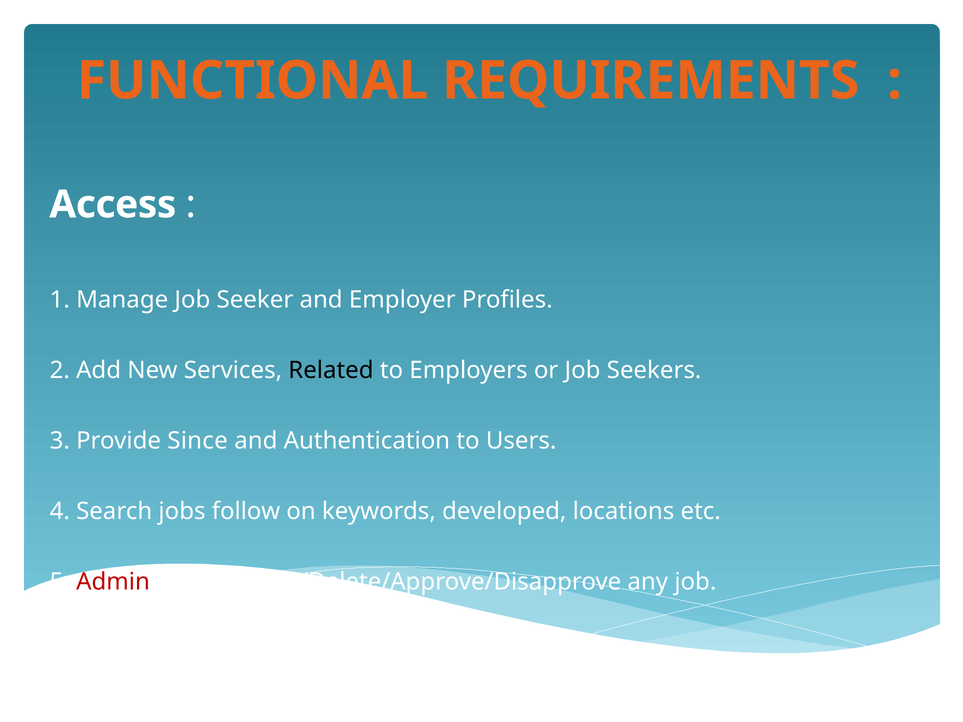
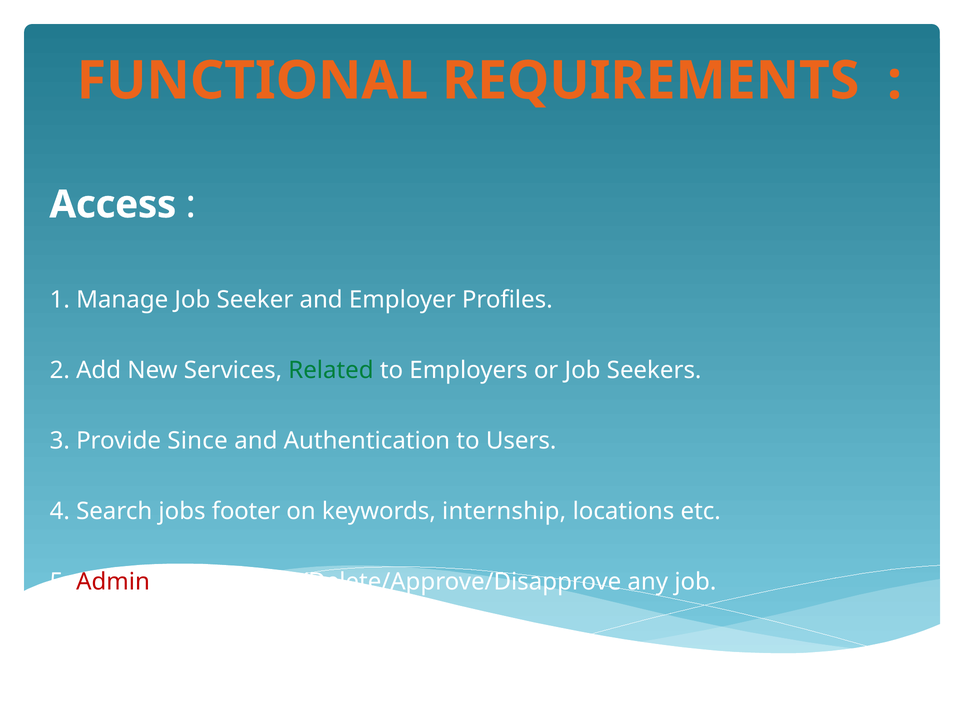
Related colour: black -> green (331, 371)
follow: follow -> footer (246, 512)
developed: developed -> internship (504, 512)
